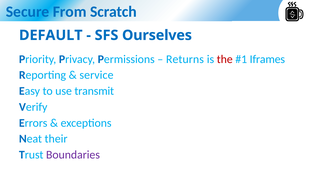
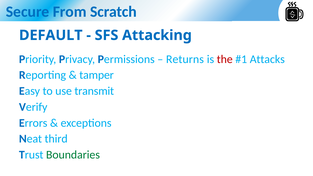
Ourselves: Ourselves -> Attacking (157, 35)
Iframes: Iframes -> Attacks (267, 59)
service: service -> tamper (97, 75)
their: their -> third (56, 139)
Boundaries colour: purple -> green (73, 155)
